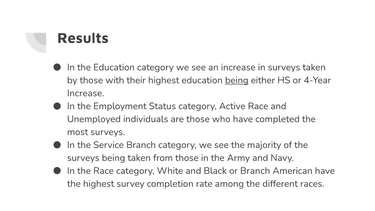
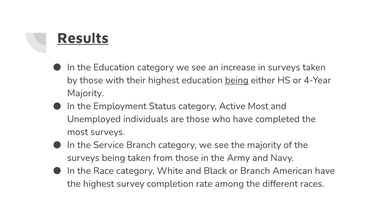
Results underline: none -> present (83, 38)
Increase: Increase -> Majority (86, 93)
Active Race: Race -> Most (258, 106)
